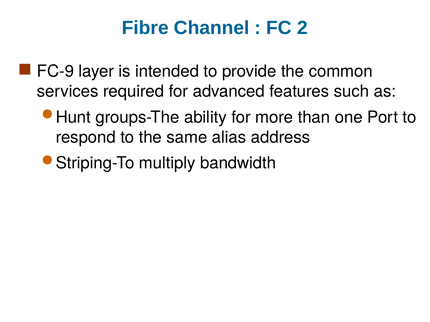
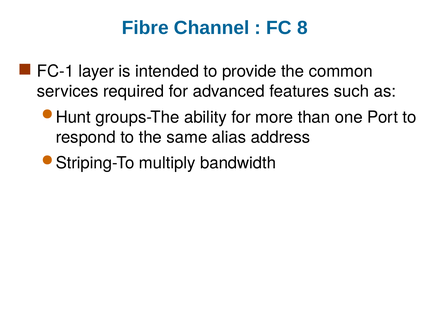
2: 2 -> 8 (302, 28)
FC-9: FC-9 -> FC-1 (55, 71)
